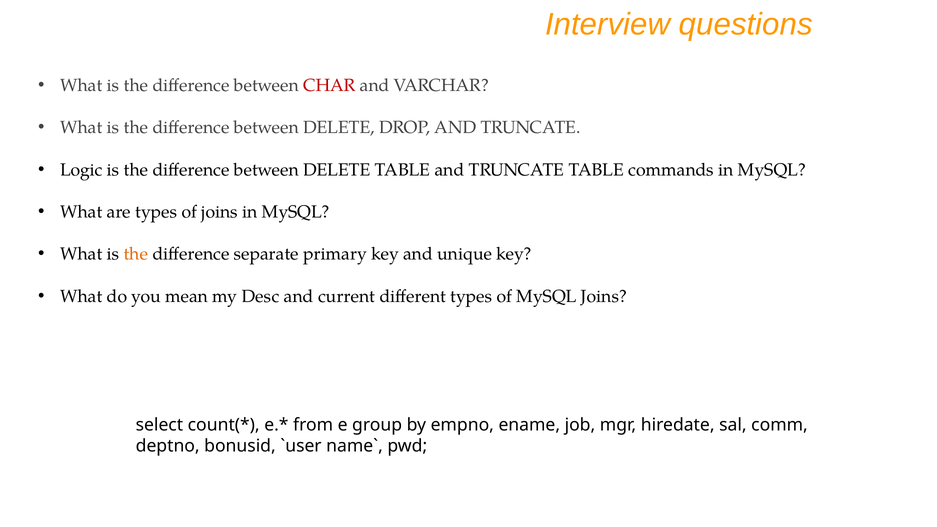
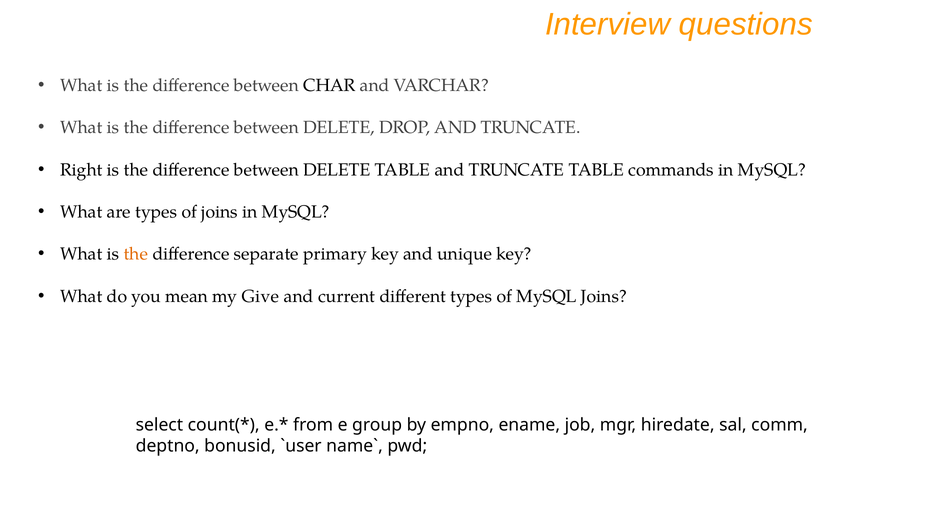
CHAR colour: red -> black (329, 85)
Logic: Logic -> Right (81, 170)
Desc: Desc -> Give (260, 296)
